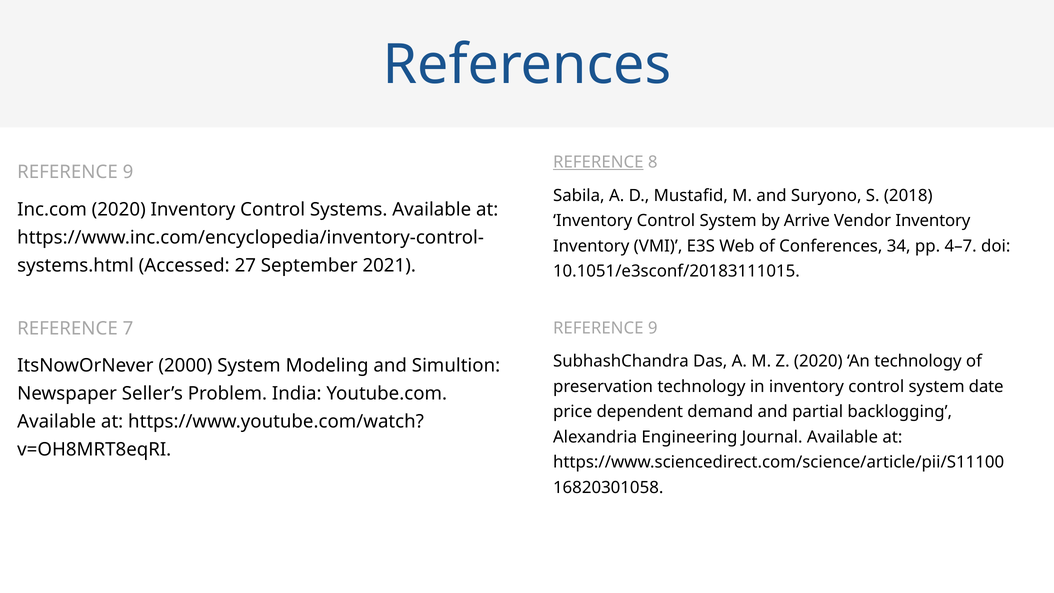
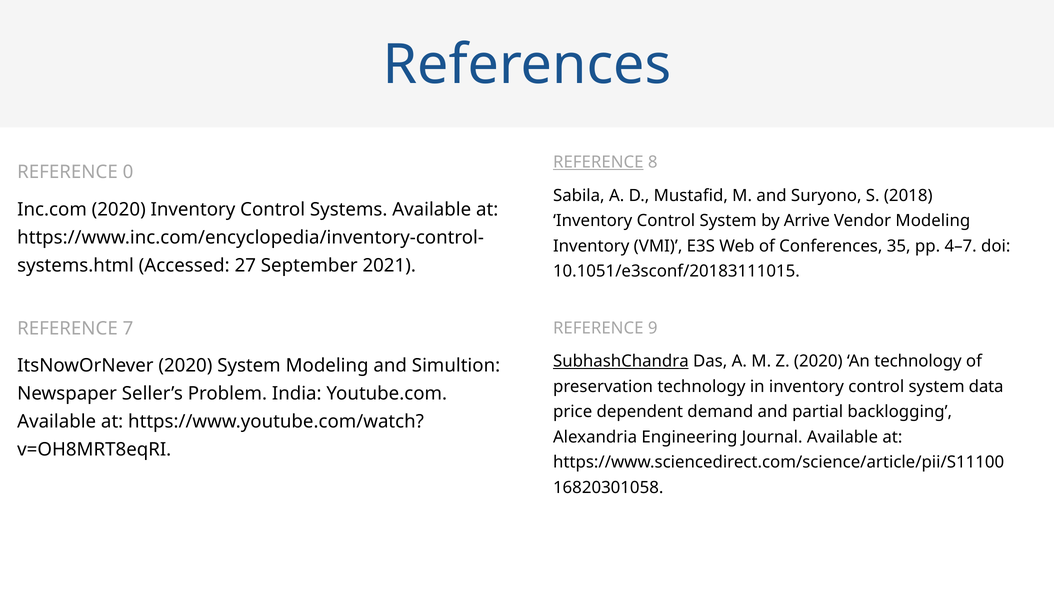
9: 9 -> 0 (128, 172)
Vendor Inventory: Inventory -> Modeling (933, 221)
34: 34 -> 35 (899, 246)
SubhashChandra underline: none -> present (621, 361)
ItsNowOrNever 2000: 2000 -> 2020 (185, 366)
date: date -> data (986, 387)
